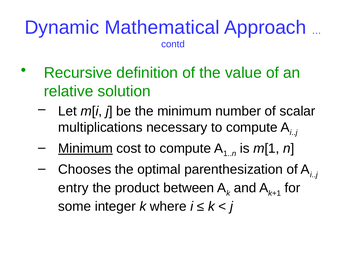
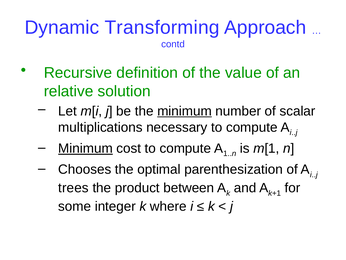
Mathematical: Mathematical -> Transforming (162, 28)
minimum underline: none -> present (185, 111)
entry: entry -> trees (73, 188)
